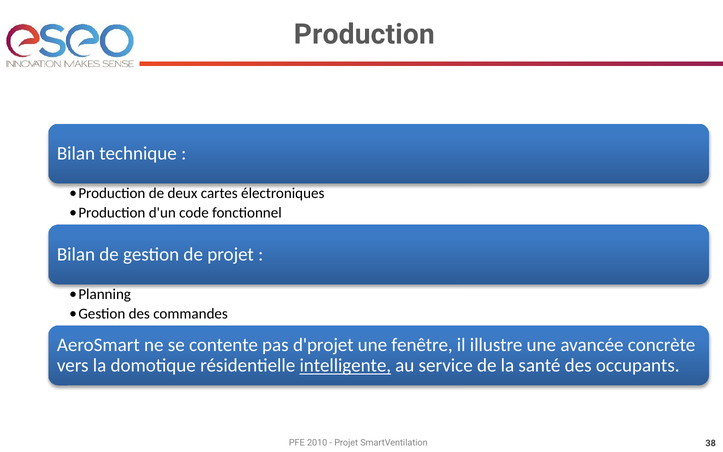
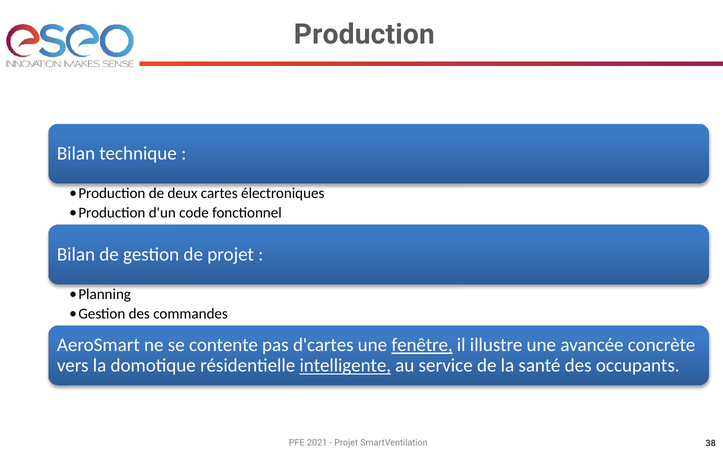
d'projet: d'projet -> d'cartes (323, 345)
fenêtre underline: none -> present (422, 345)
2010: 2010 -> 2021 (317, 443)
